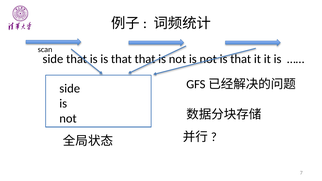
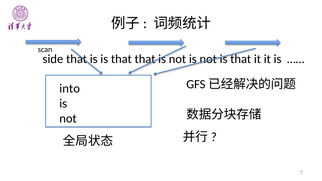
side: side -> into (70, 88)
